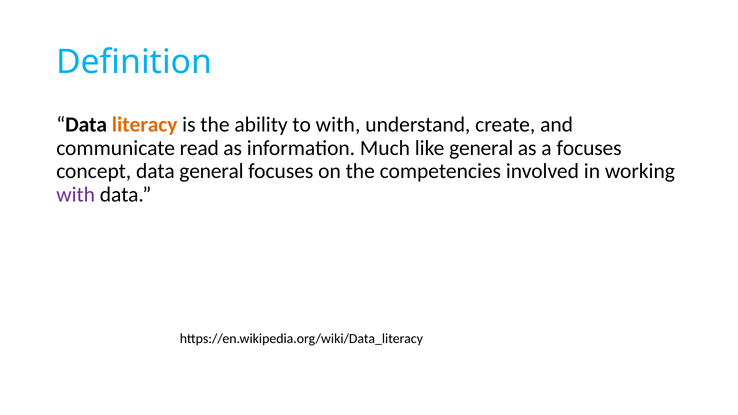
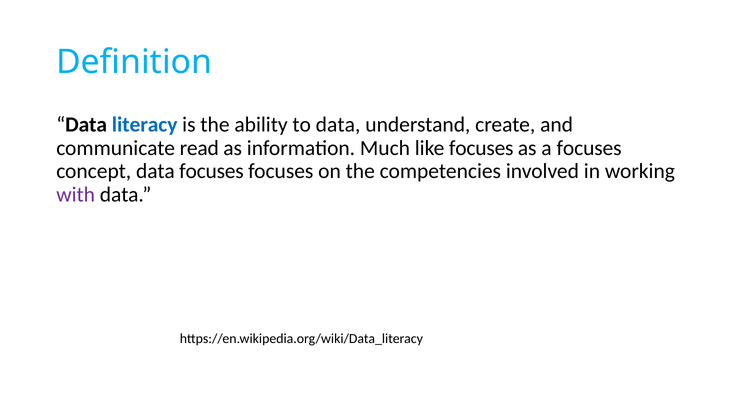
literacy colour: orange -> blue (145, 125)
to with: with -> data (338, 125)
like general: general -> focuses (481, 148)
data general: general -> focuses (211, 171)
